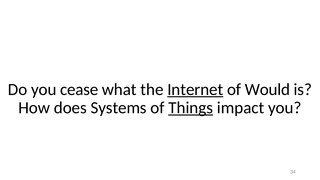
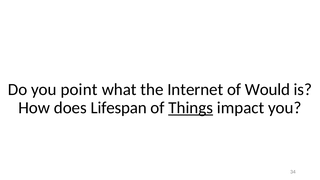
cease: cease -> point (79, 89)
Internet underline: present -> none (195, 89)
Systems: Systems -> Lifespan (119, 108)
